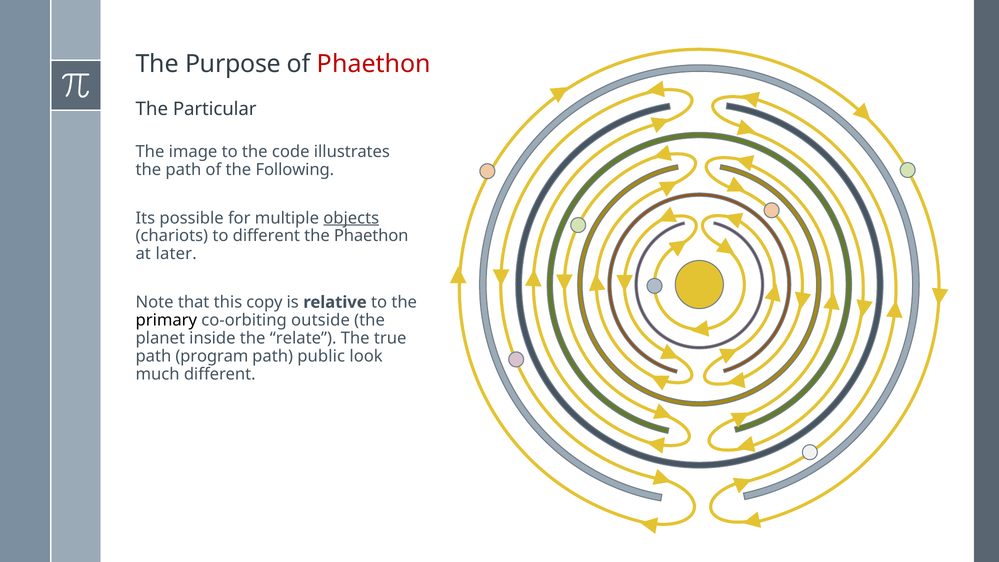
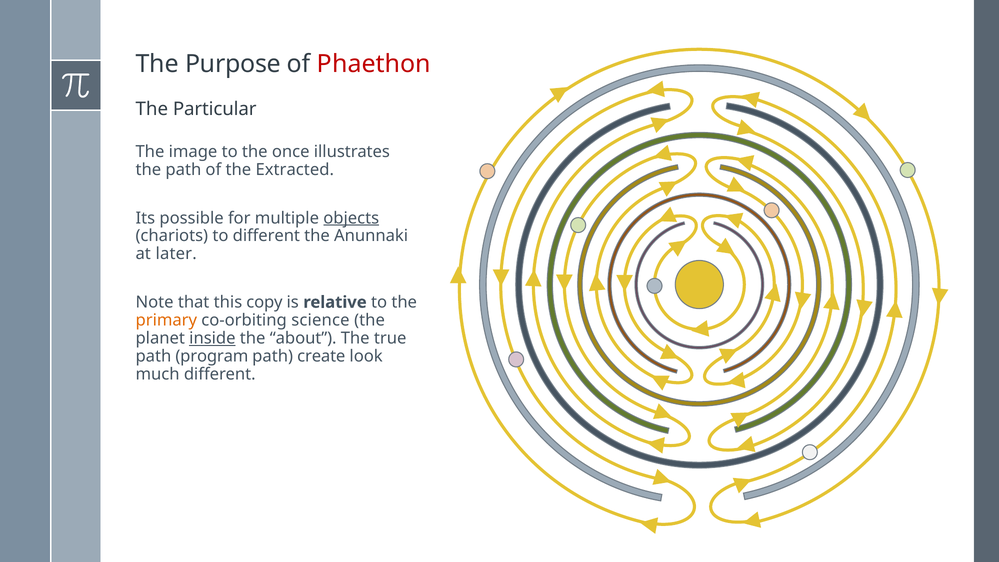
code: code -> once (291, 152)
Following: Following -> Extracted (295, 170)
the Phaethon: Phaethon -> Anunnaki (371, 236)
primary colour: black -> orange (166, 320)
outside: outside -> science (320, 320)
inside underline: none -> present (212, 338)
relate: relate -> about (303, 338)
public: public -> create (321, 356)
